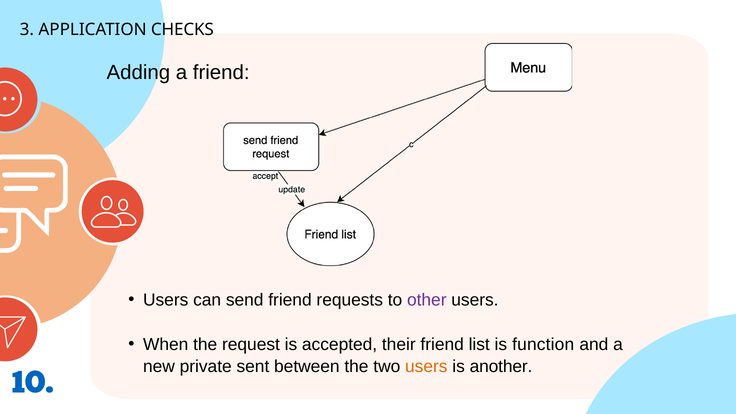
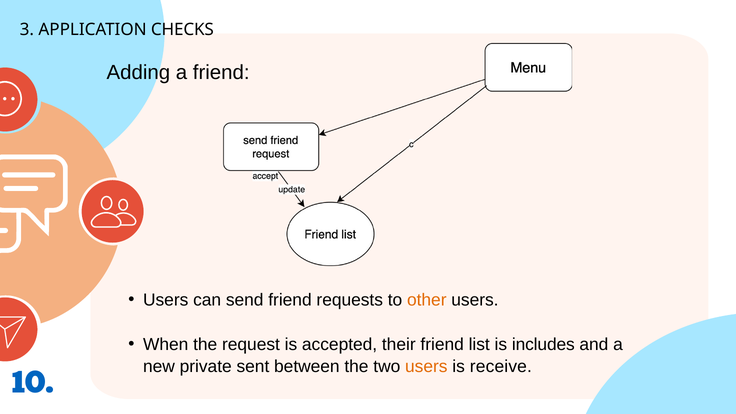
other colour: purple -> orange (427, 300)
function: function -> includes (543, 344)
another: another -> receive (501, 366)
